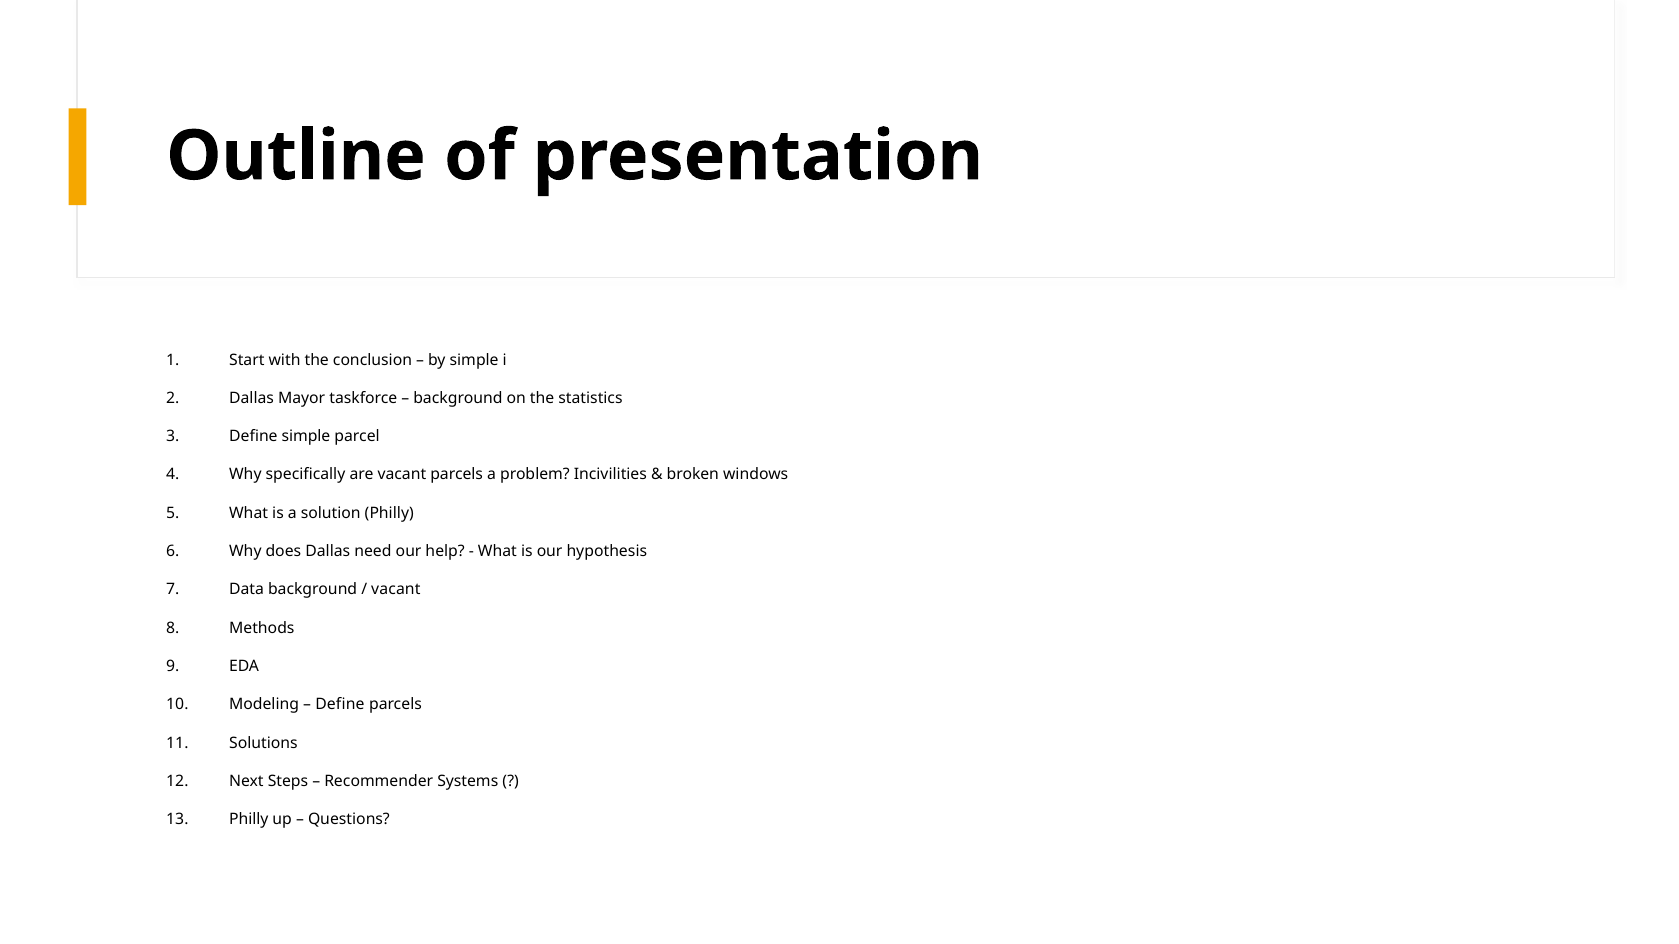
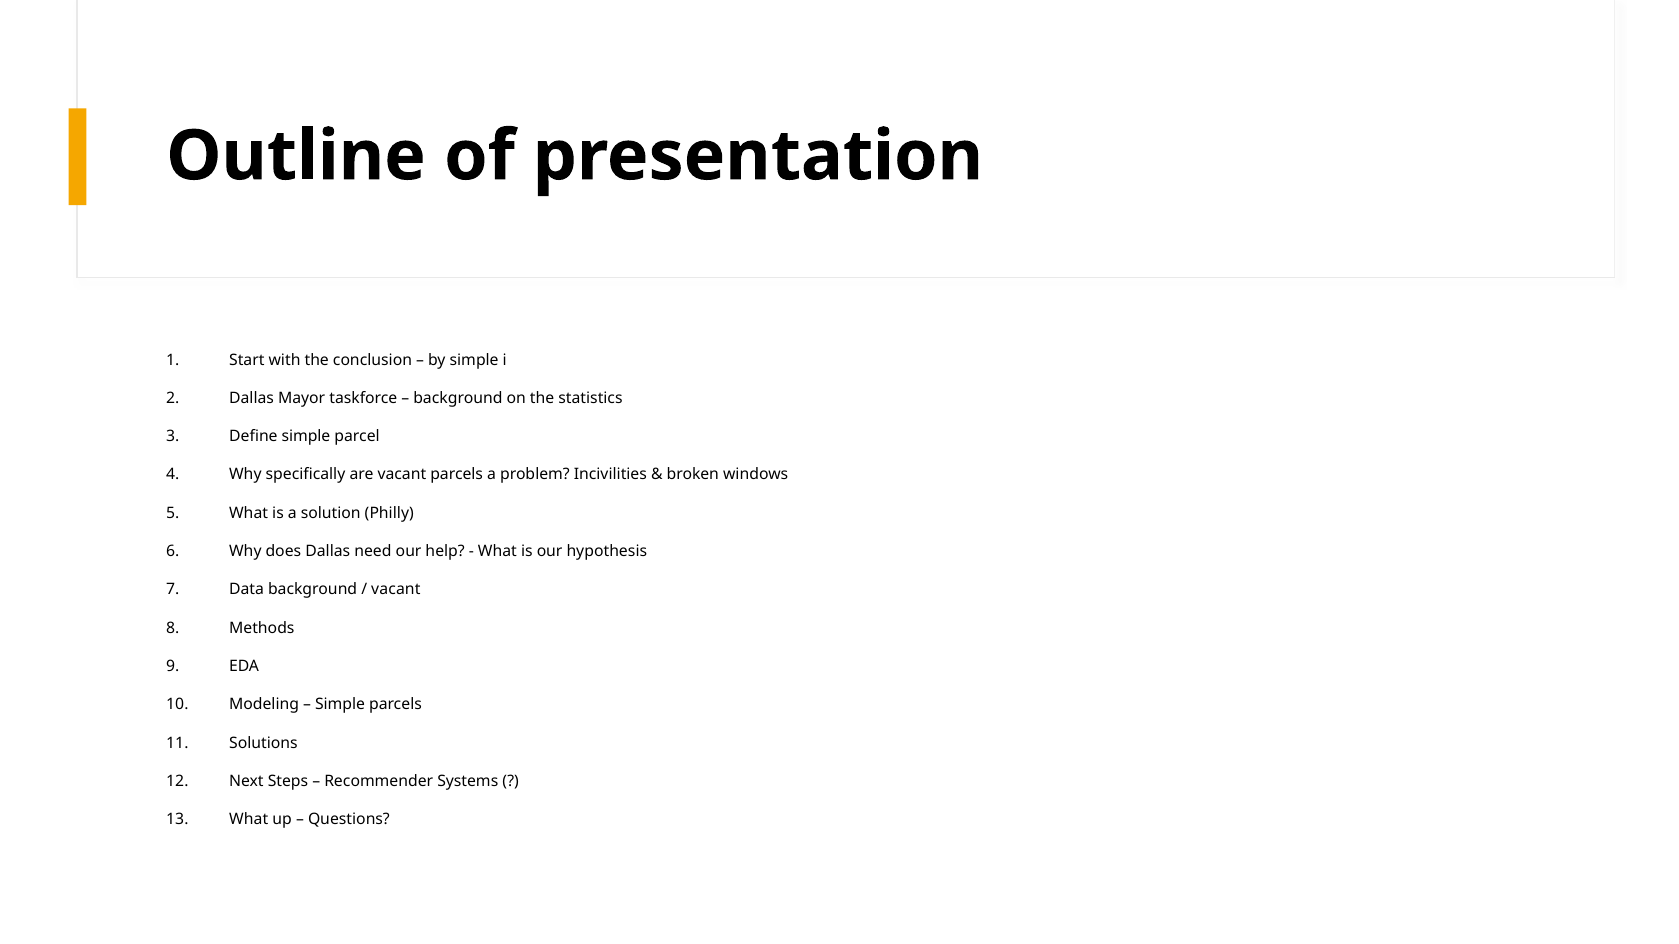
Define: Define -> Simple (340, 705)
Philly: Philly -> What (249, 820)
